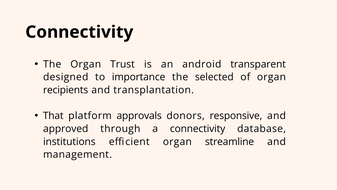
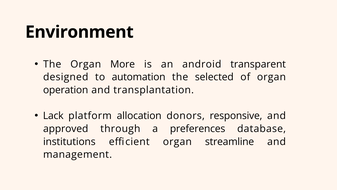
Connectivity: Connectivity -> Environment (79, 32)
Trust: Trust -> More (123, 64)
importance: importance -> automation (139, 77)
recipients: recipients -> operation (66, 90)
That: That -> Lack (53, 116)
approvals: approvals -> allocation (139, 116)
a connectivity: connectivity -> preferences (198, 128)
